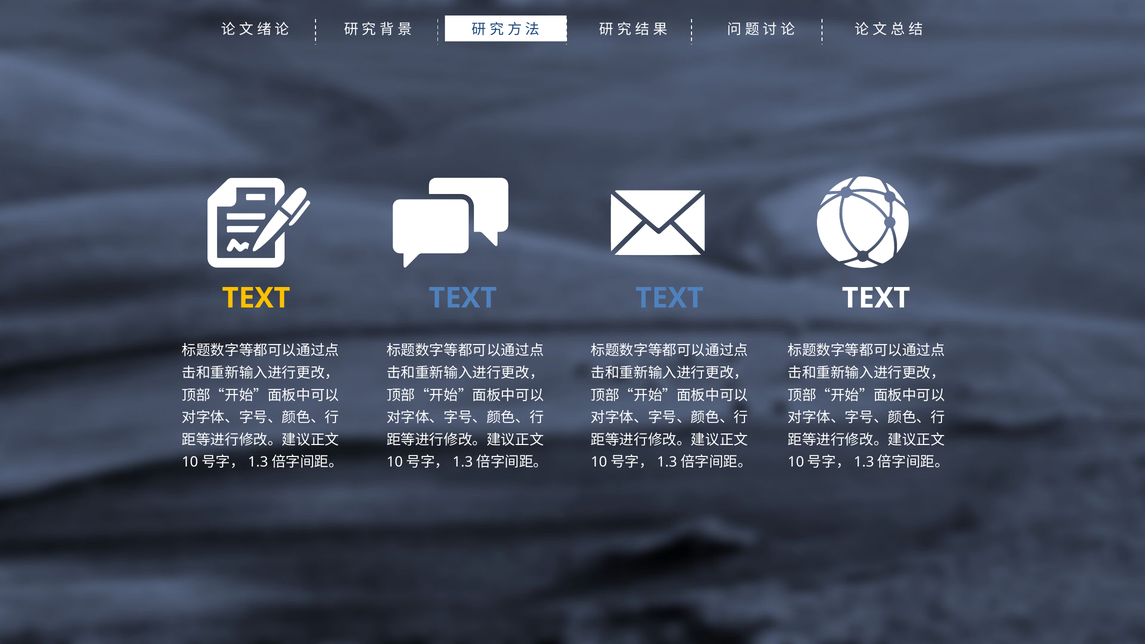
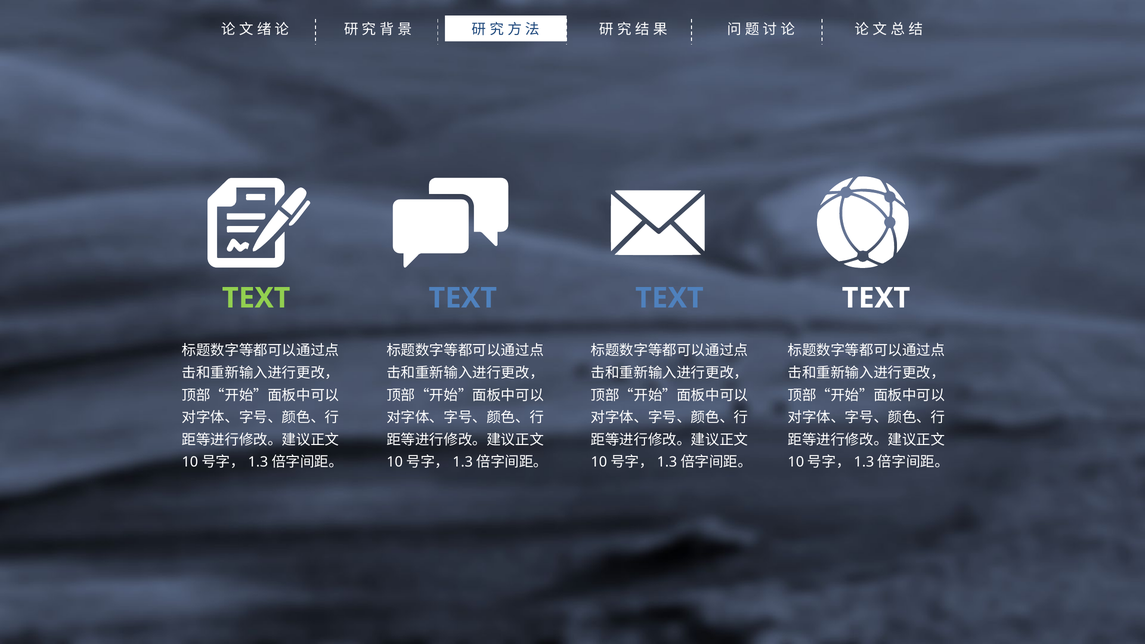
TEXT colour: yellow -> light green (256, 298)
